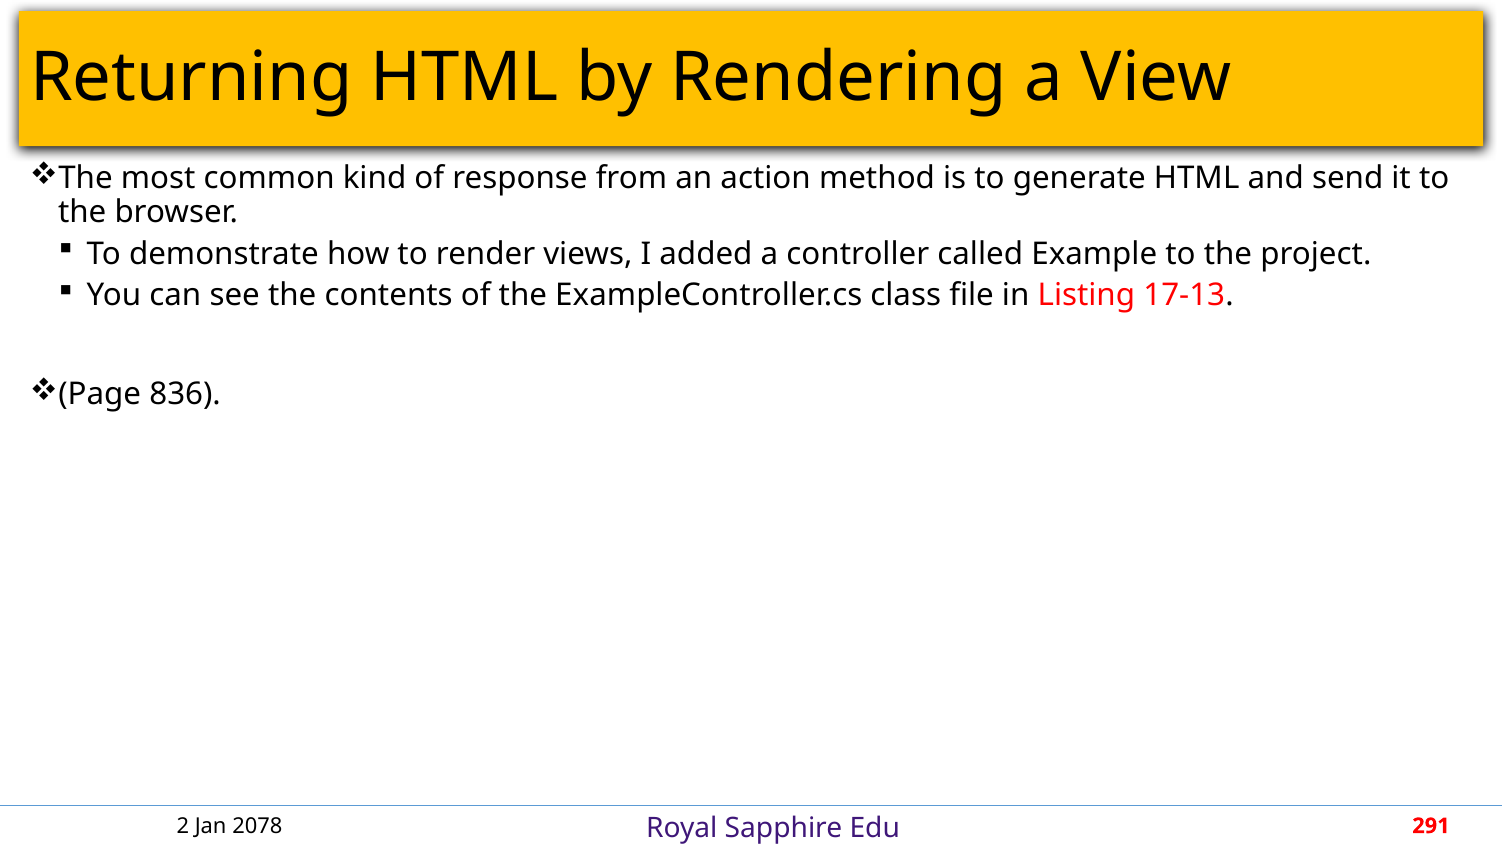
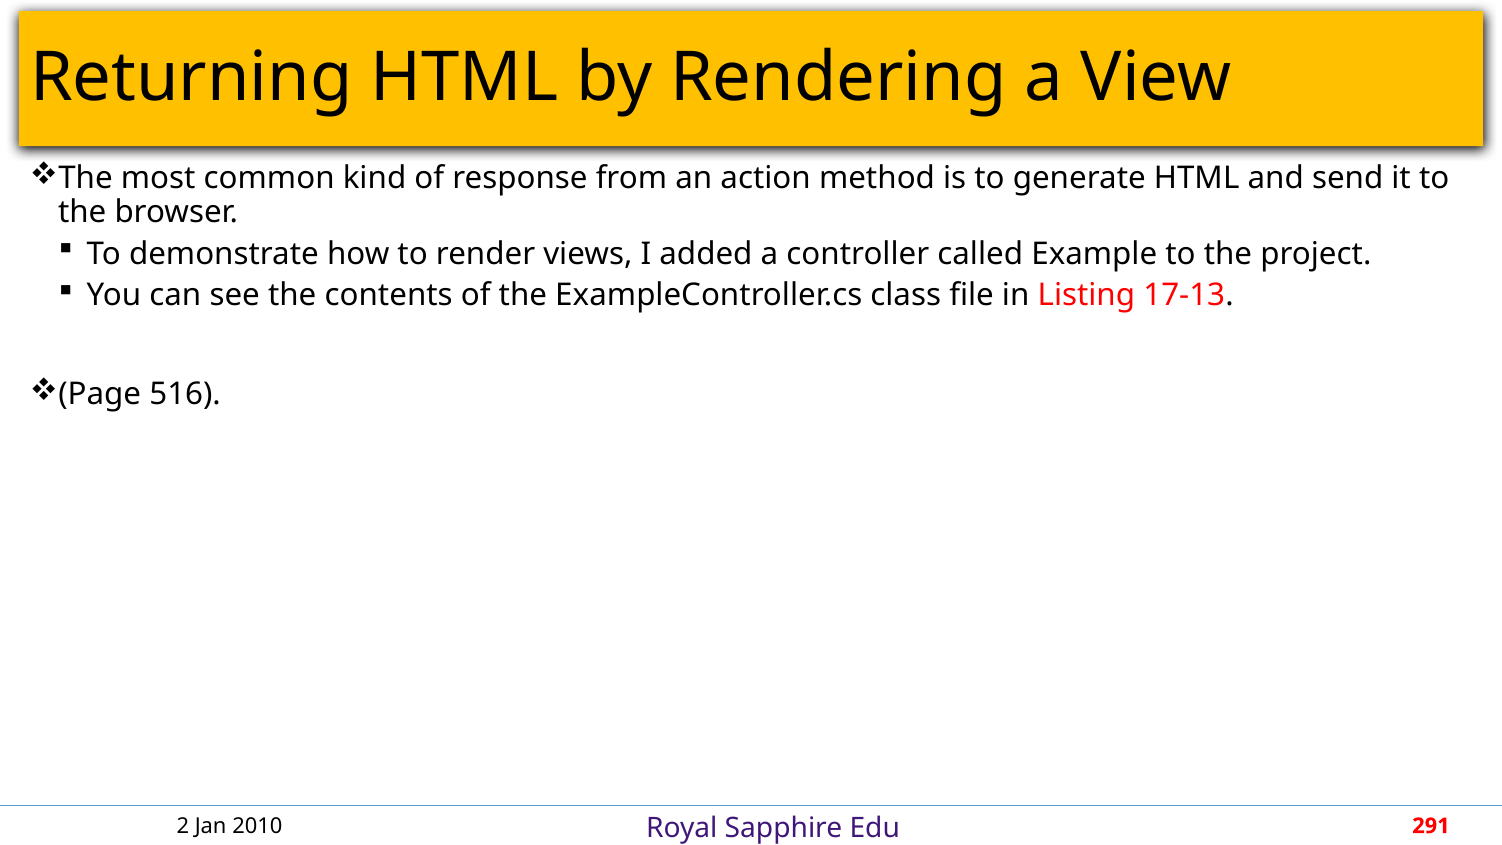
836: 836 -> 516 (185, 394)
2078: 2078 -> 2010 (257, 826)
